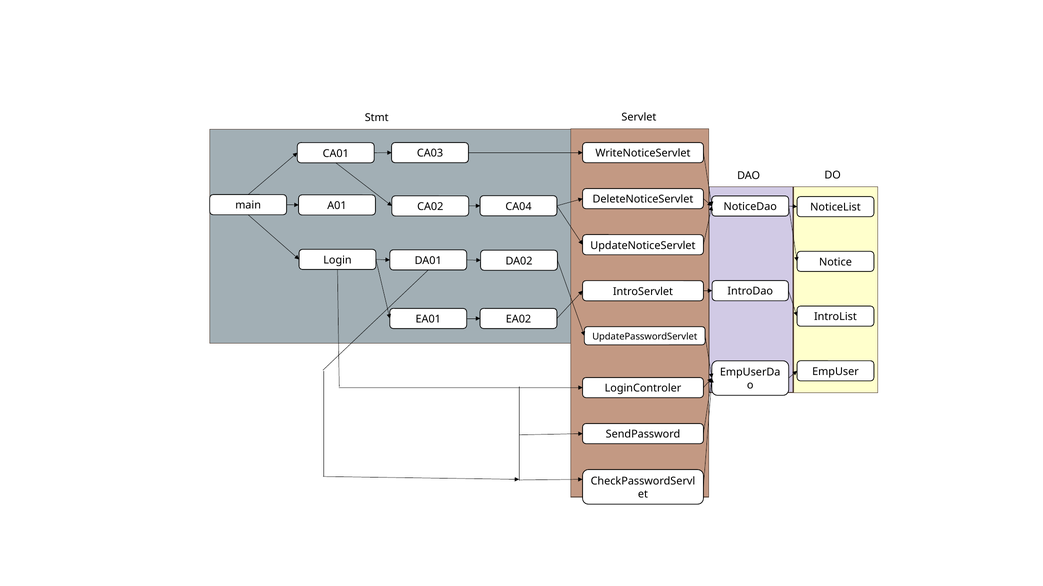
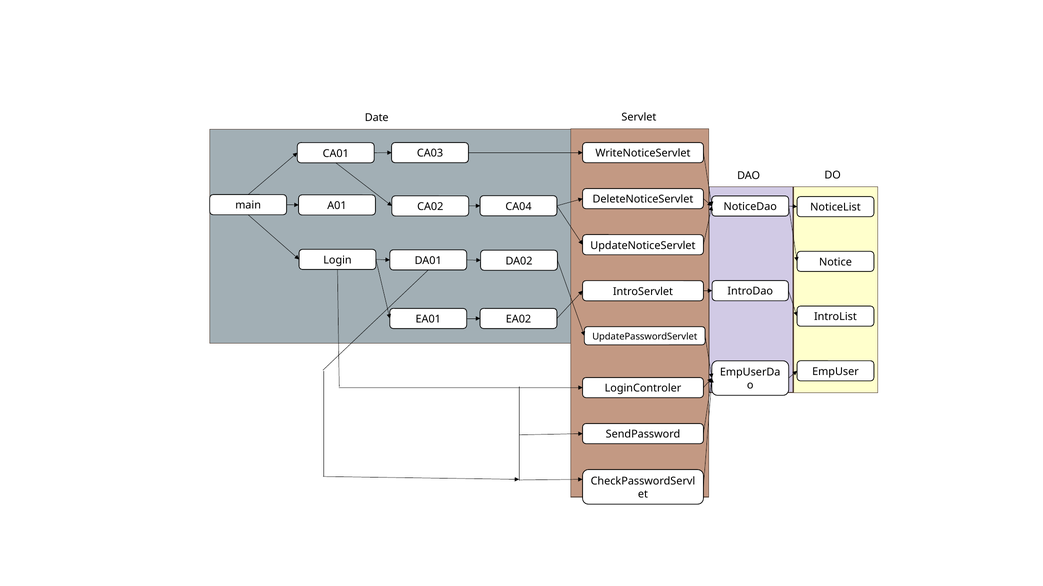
Stmt: Stmt -> Date (377, 118)
